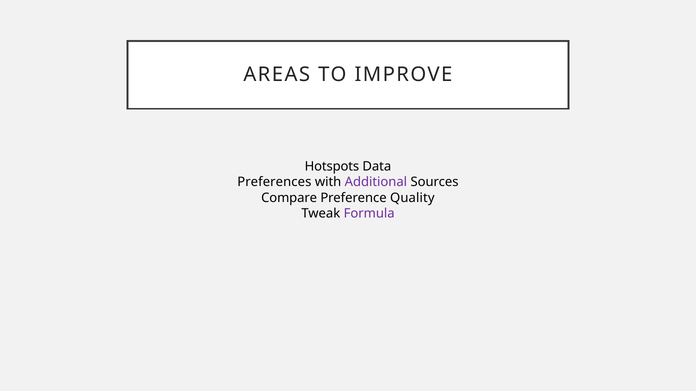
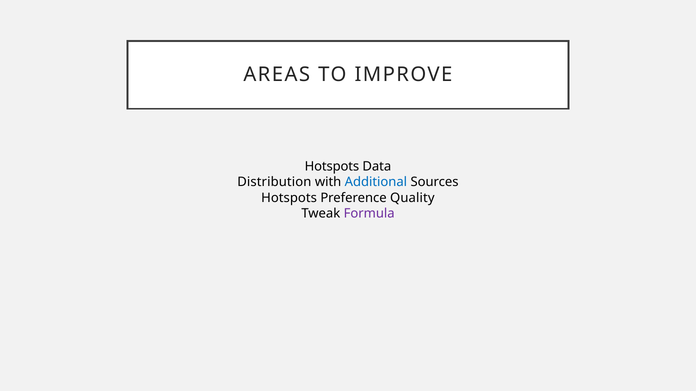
Preferences: Preferences -> Distribution (274, 182)
Additional colour: purple -> blue (376, 182)
Compare: Compare -> Hotspots (289, 198)
